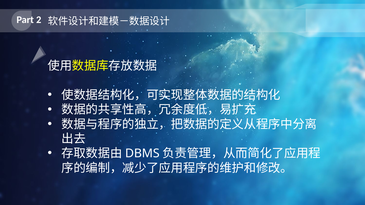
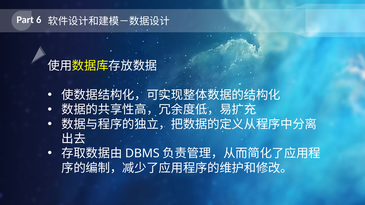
2: 2 -> 6 (39, 20)
